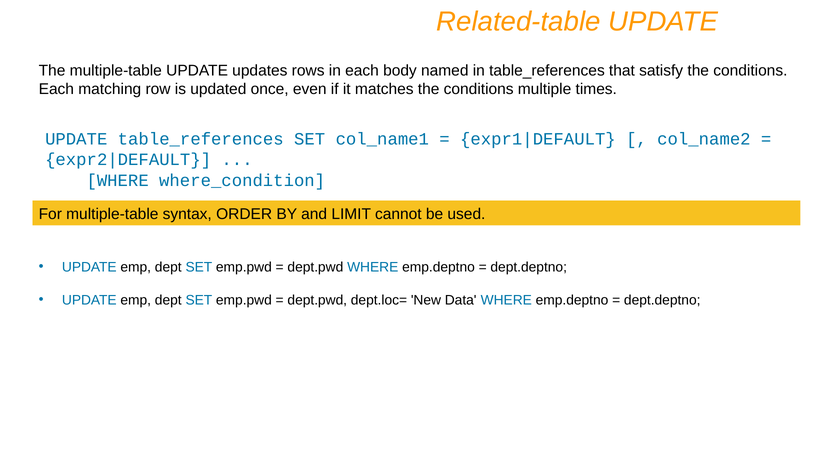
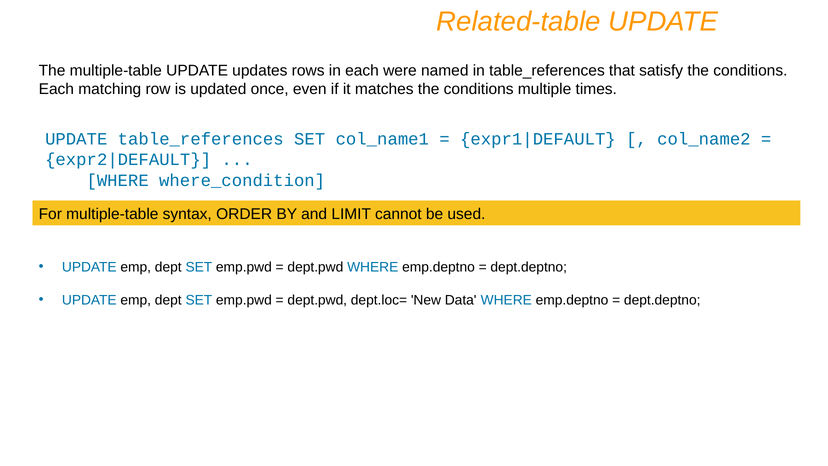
body: body -> were (400, 70)
